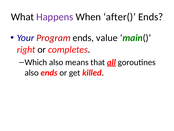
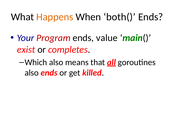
Happens colour: purple -> orange (55, 17)
after(: after( -> both( (120, 17)
right: right -> exist (26, 49)
